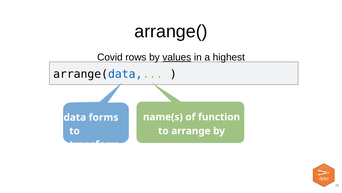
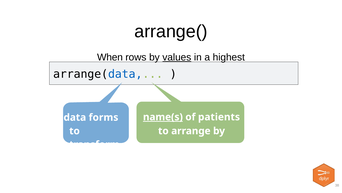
Covid: Covid -> When (110, 57)
name(s underline: none -> present (163, 117)
function: function -> patients (219, 117)
